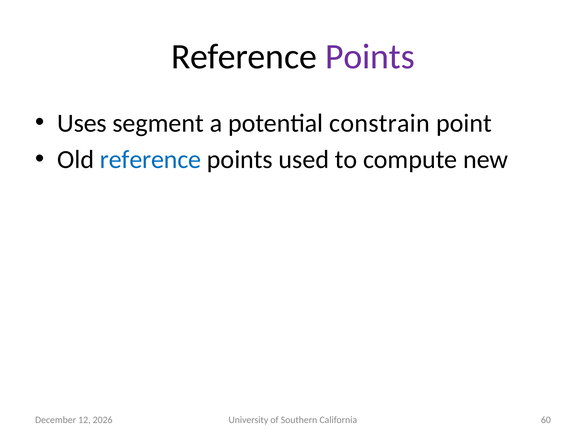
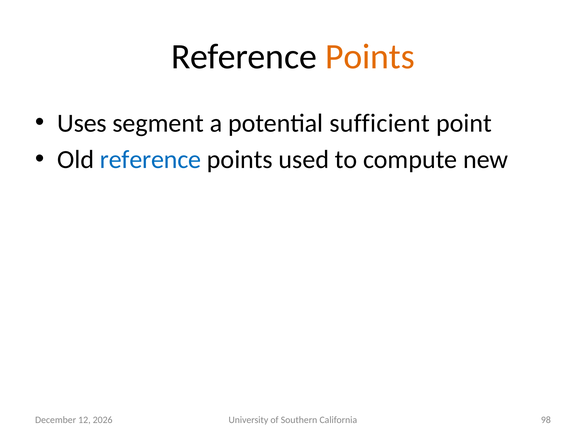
Points colour: purple -> orange (370, 57)
constrain: constrain -> sufficient (380, 123)
60: 60 -> 98 (546, 420)
